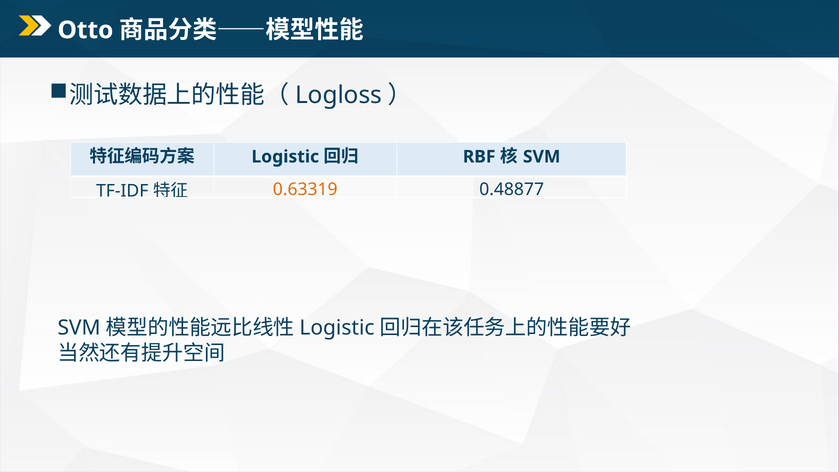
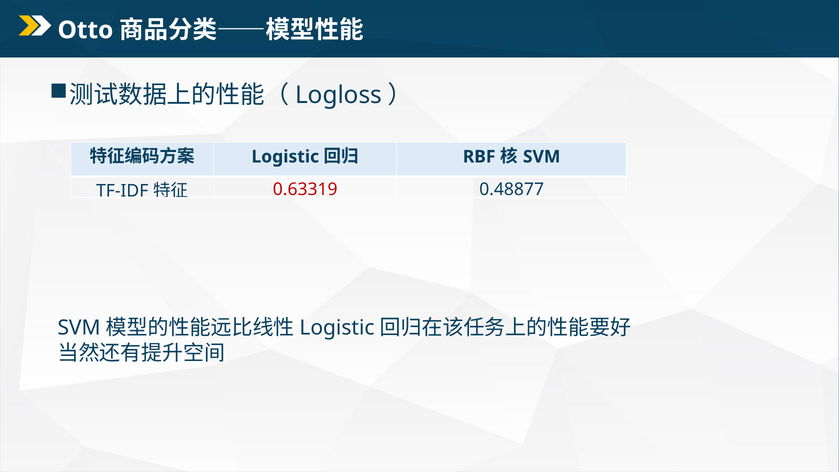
0.63319 colour: orange -> red (305, 189)
